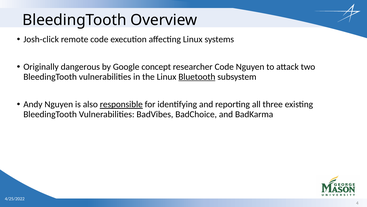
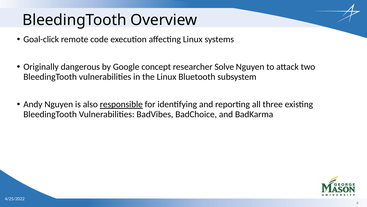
Josh-click: Josh-click -> Goal-click (41, 39)
researcher Code: Code -> Solve (224, 67)
Bluetooth underline: present -> none (197, 77)
